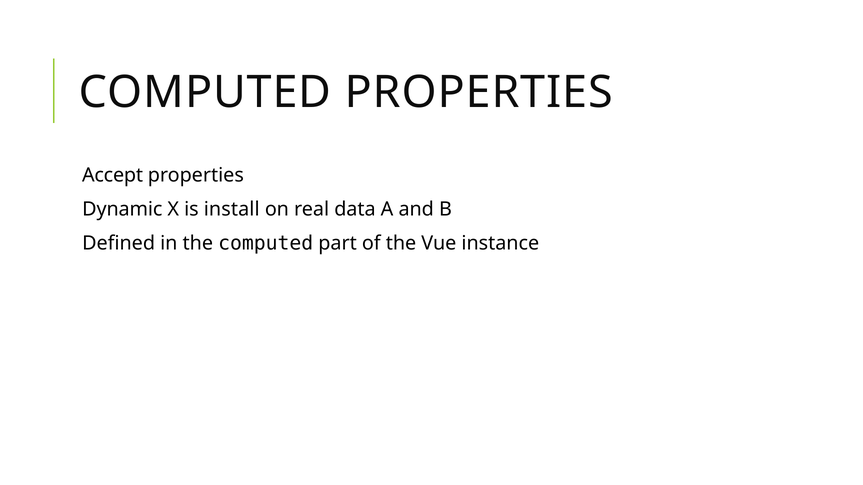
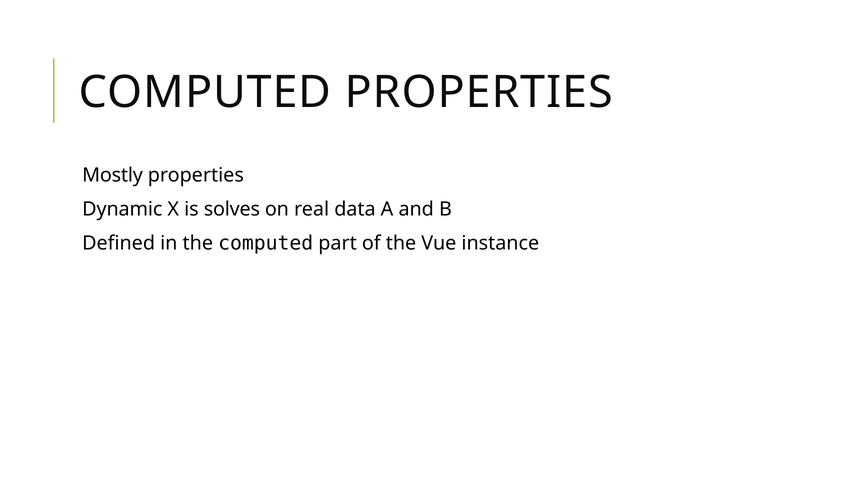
Accept: Accept -> Mostly (113, 176)
install: install -> solves (232, 210)
